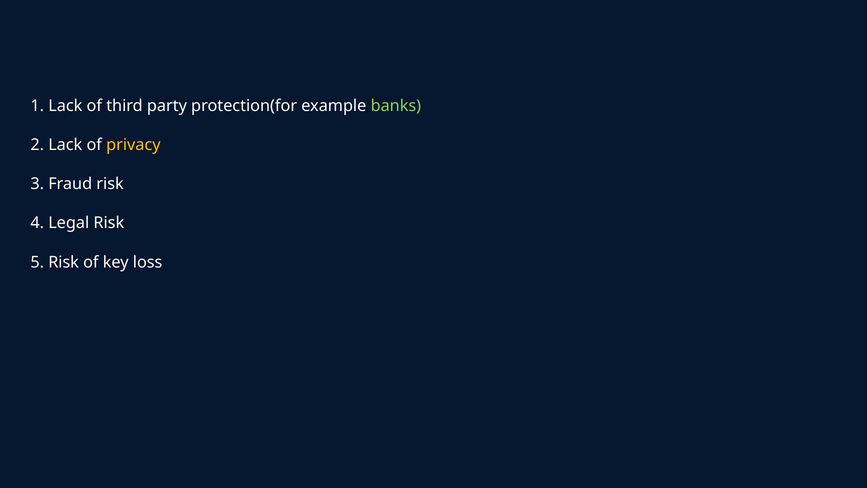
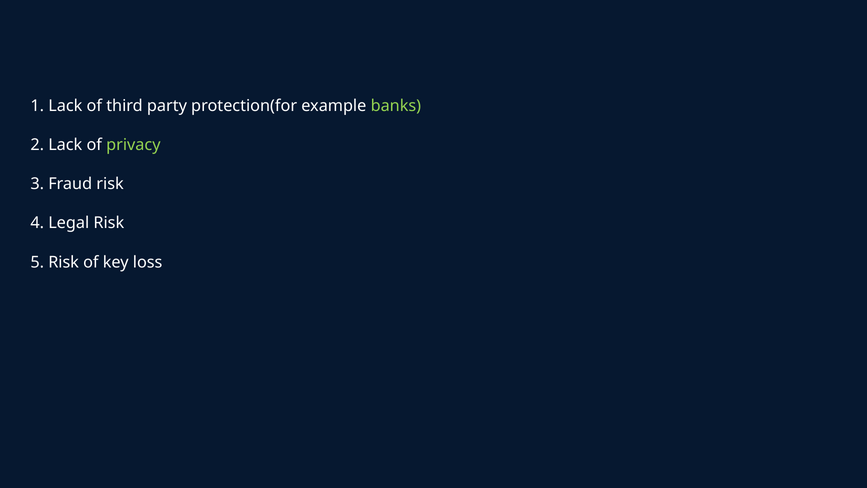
privacy colour: yellow -> light green (133, 145)
